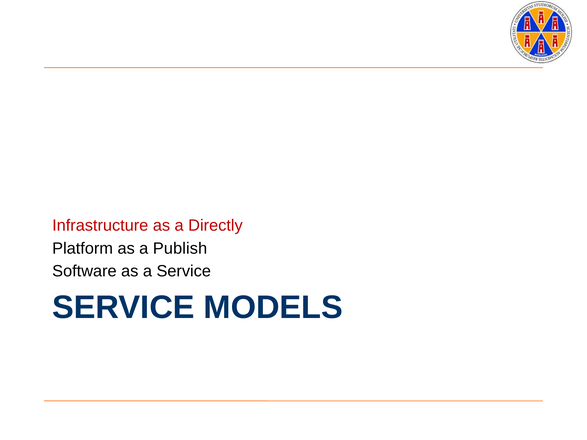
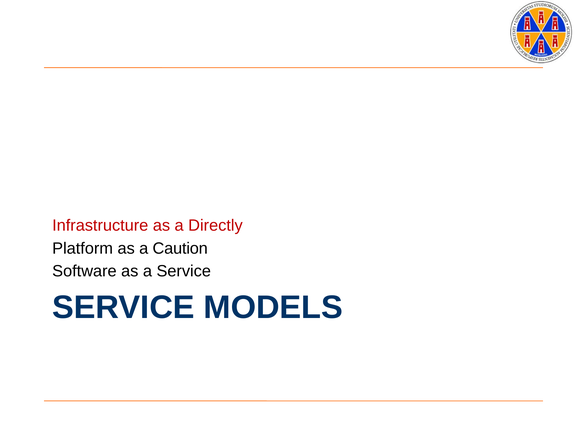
Publish: Publish -> Caution (180, 248)
